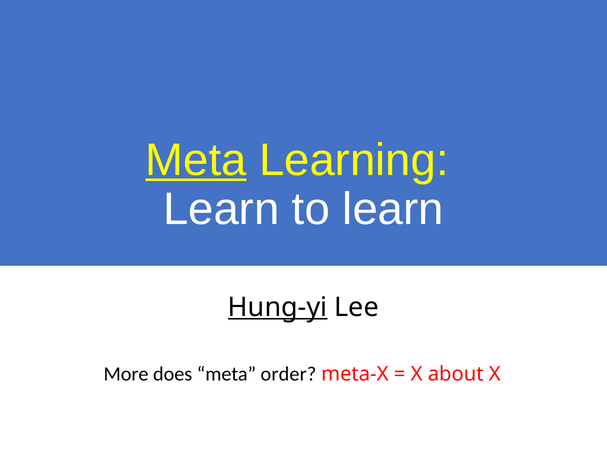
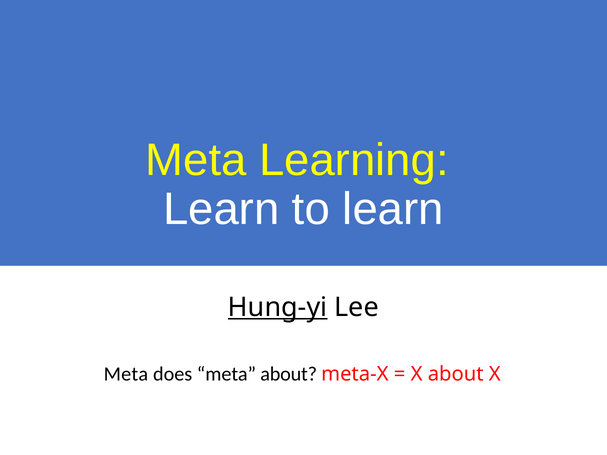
Meta underline: present -> none (196, 160)
More: More -> Meta (126, 374)
meta order: order -> about (289, 374)
